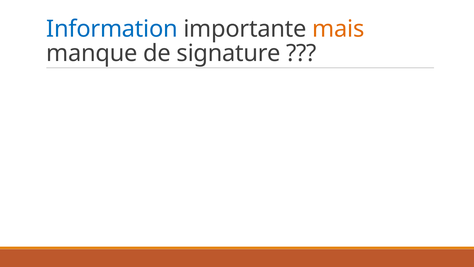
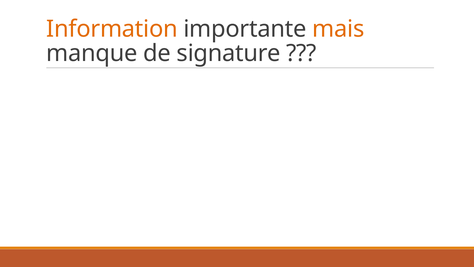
Information colour: blue -> orange (112, 29)
